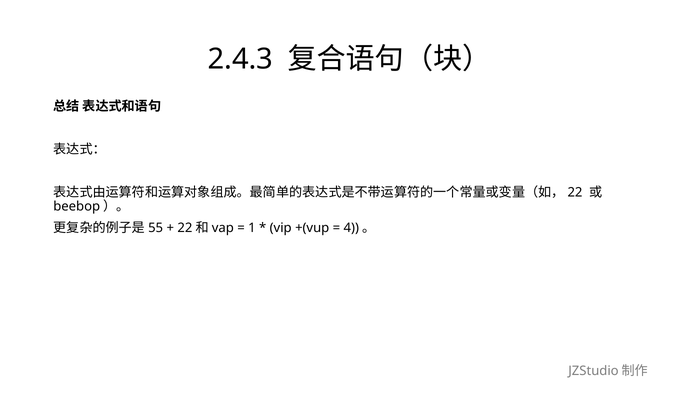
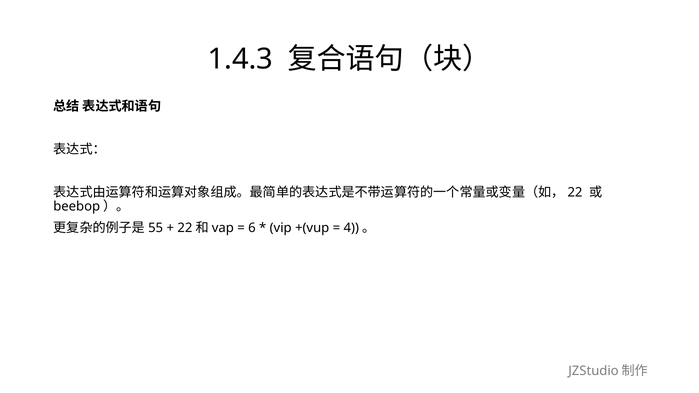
2.4.3: 2.4.3 -> 1.4.3 (240, 59)
1: 1 -> 6 (252, 228)
